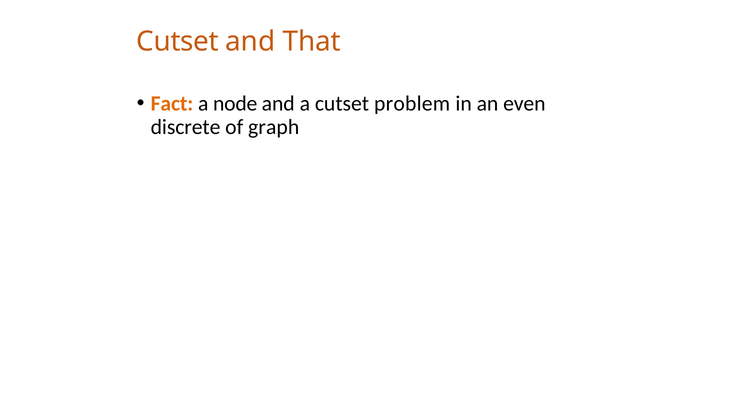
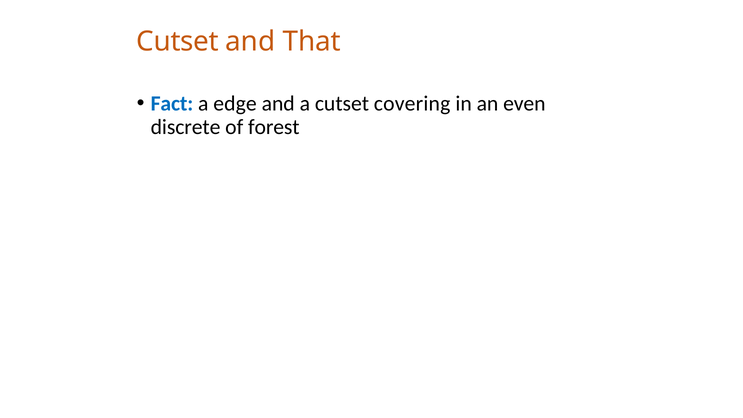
Fact colour: orange -> blue (172, 103)
node: node -> edge (235, 103)
problem: problem -> covering (412, 103)
graph: graph -> forest (274, 127)
